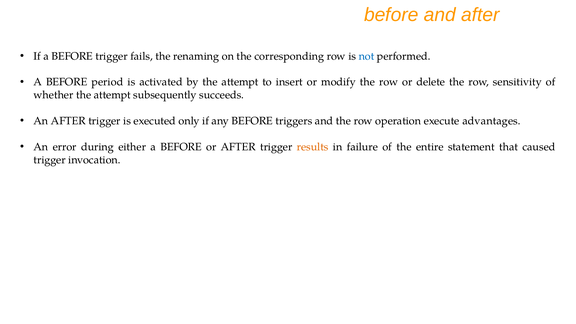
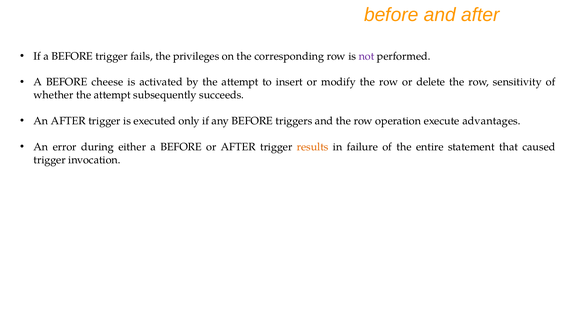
renaming: renaming -> privileges (196, 56)
not colour: blue -> purple (367, 56)
period: period -> cheese (107, 82)
